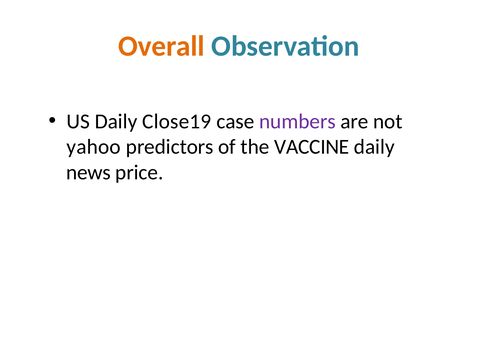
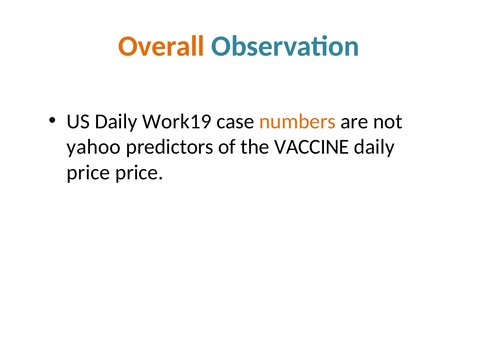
Close19: Close19 -> Work19 (177, 121)
numbers colour: purple -> orange (297, 121)
news: news -> price (88, 172)
